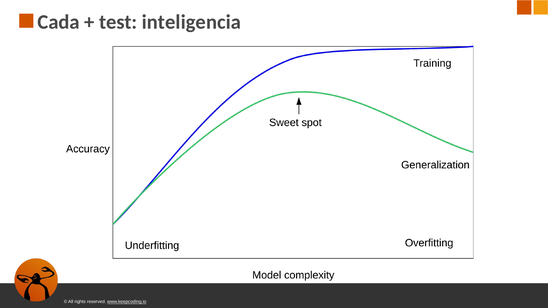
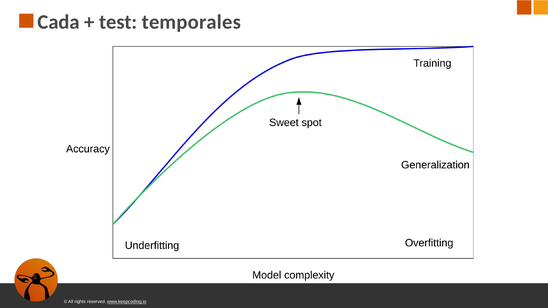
inteligencia: inteligencia -> temporales (191, 22)
